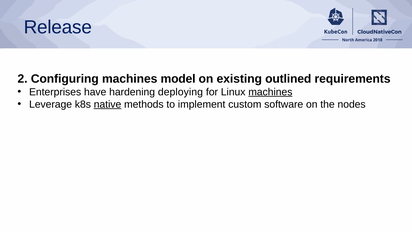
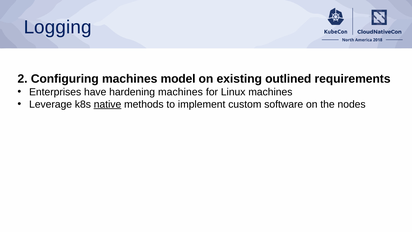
Release: Release -> Logging (58, 27)
hardening deploying: deploying -> machines (180, 92)
machines underline: present -> none (270, 92)
